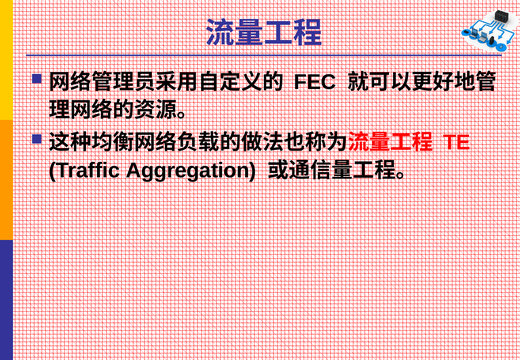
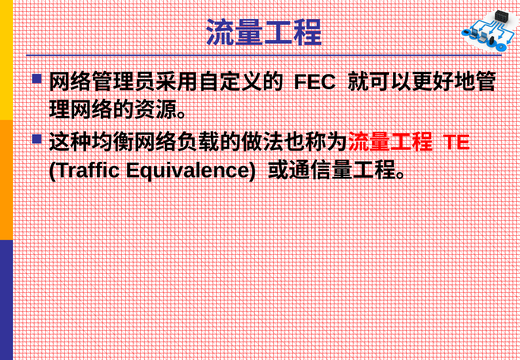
Aggregation: Aggregation -> Equivalence (191, 171)
